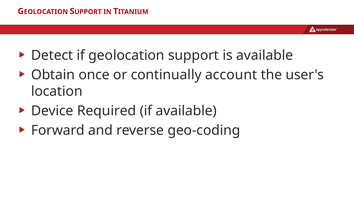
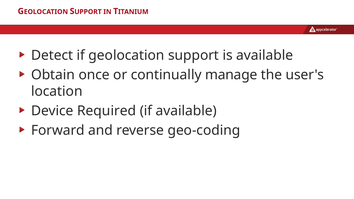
account: account -> manage (231, 75)
